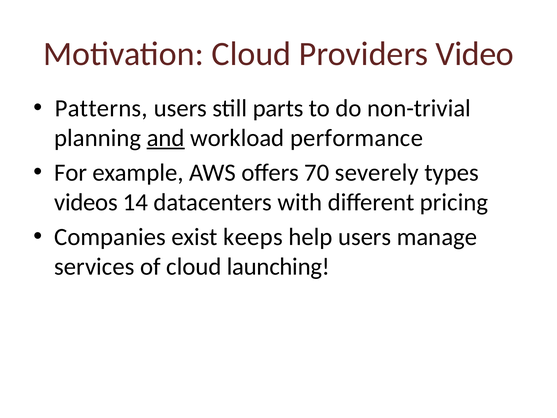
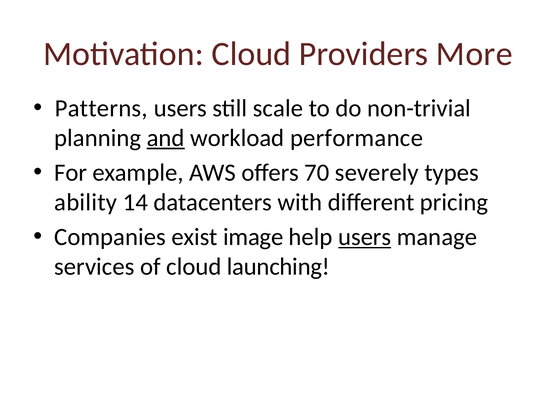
Video: Video -> More (474, 54)
parts: parts -> scale (278, 108)
videos: videos -> ability (86, 202)
keeps: keeps -> image (253, 237)
users underline: none -> present (365, 237)
